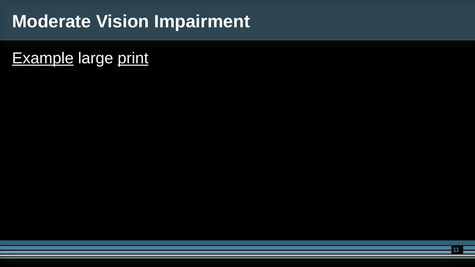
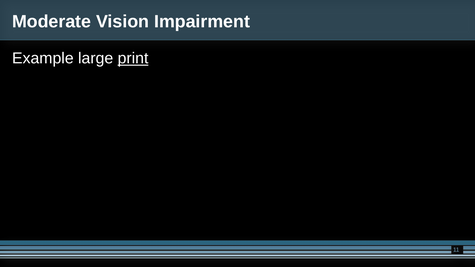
Example underline: present -> none (43, 58)
